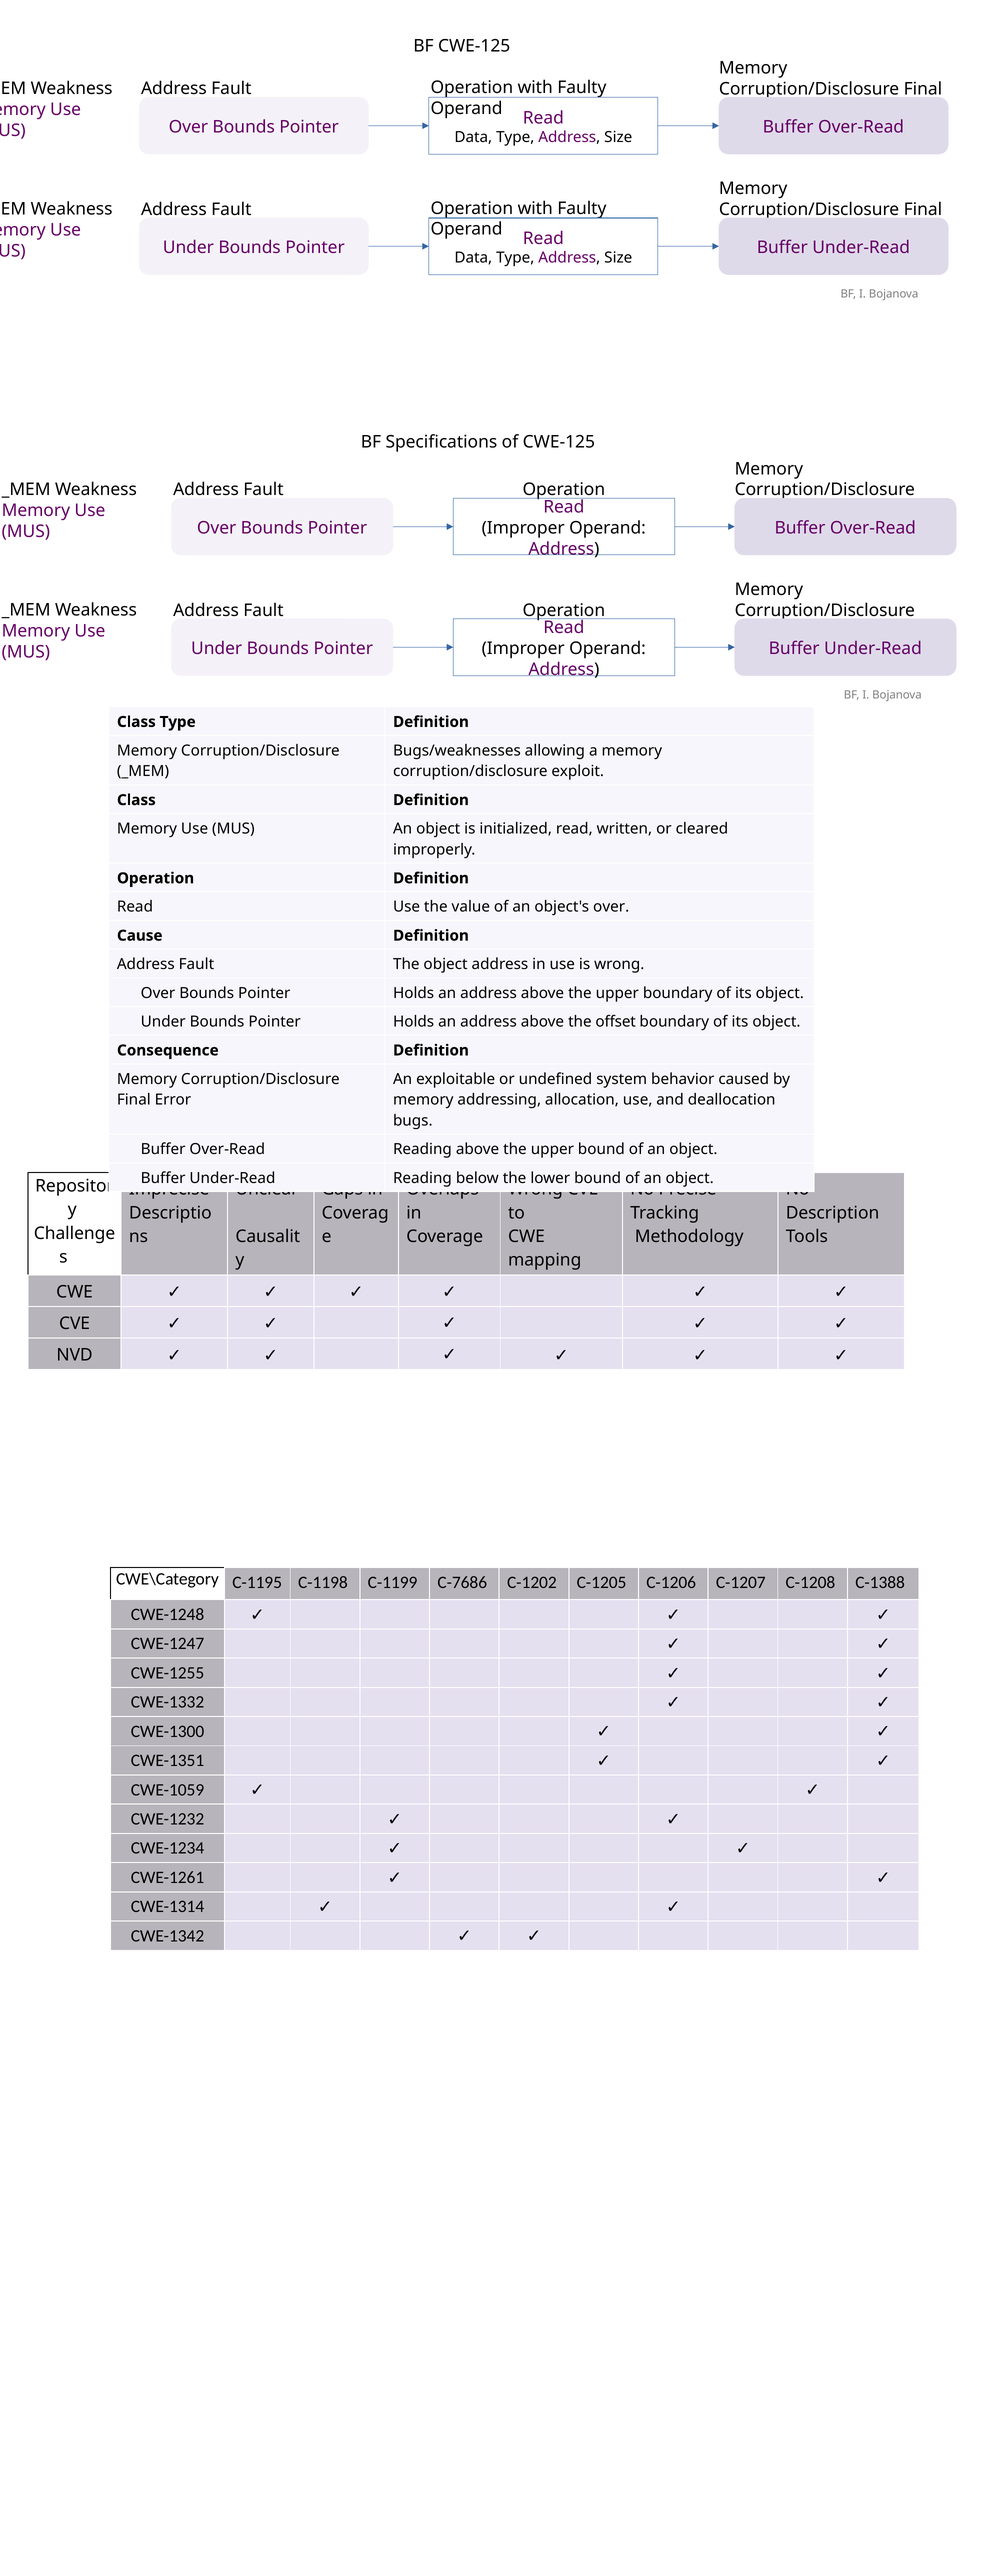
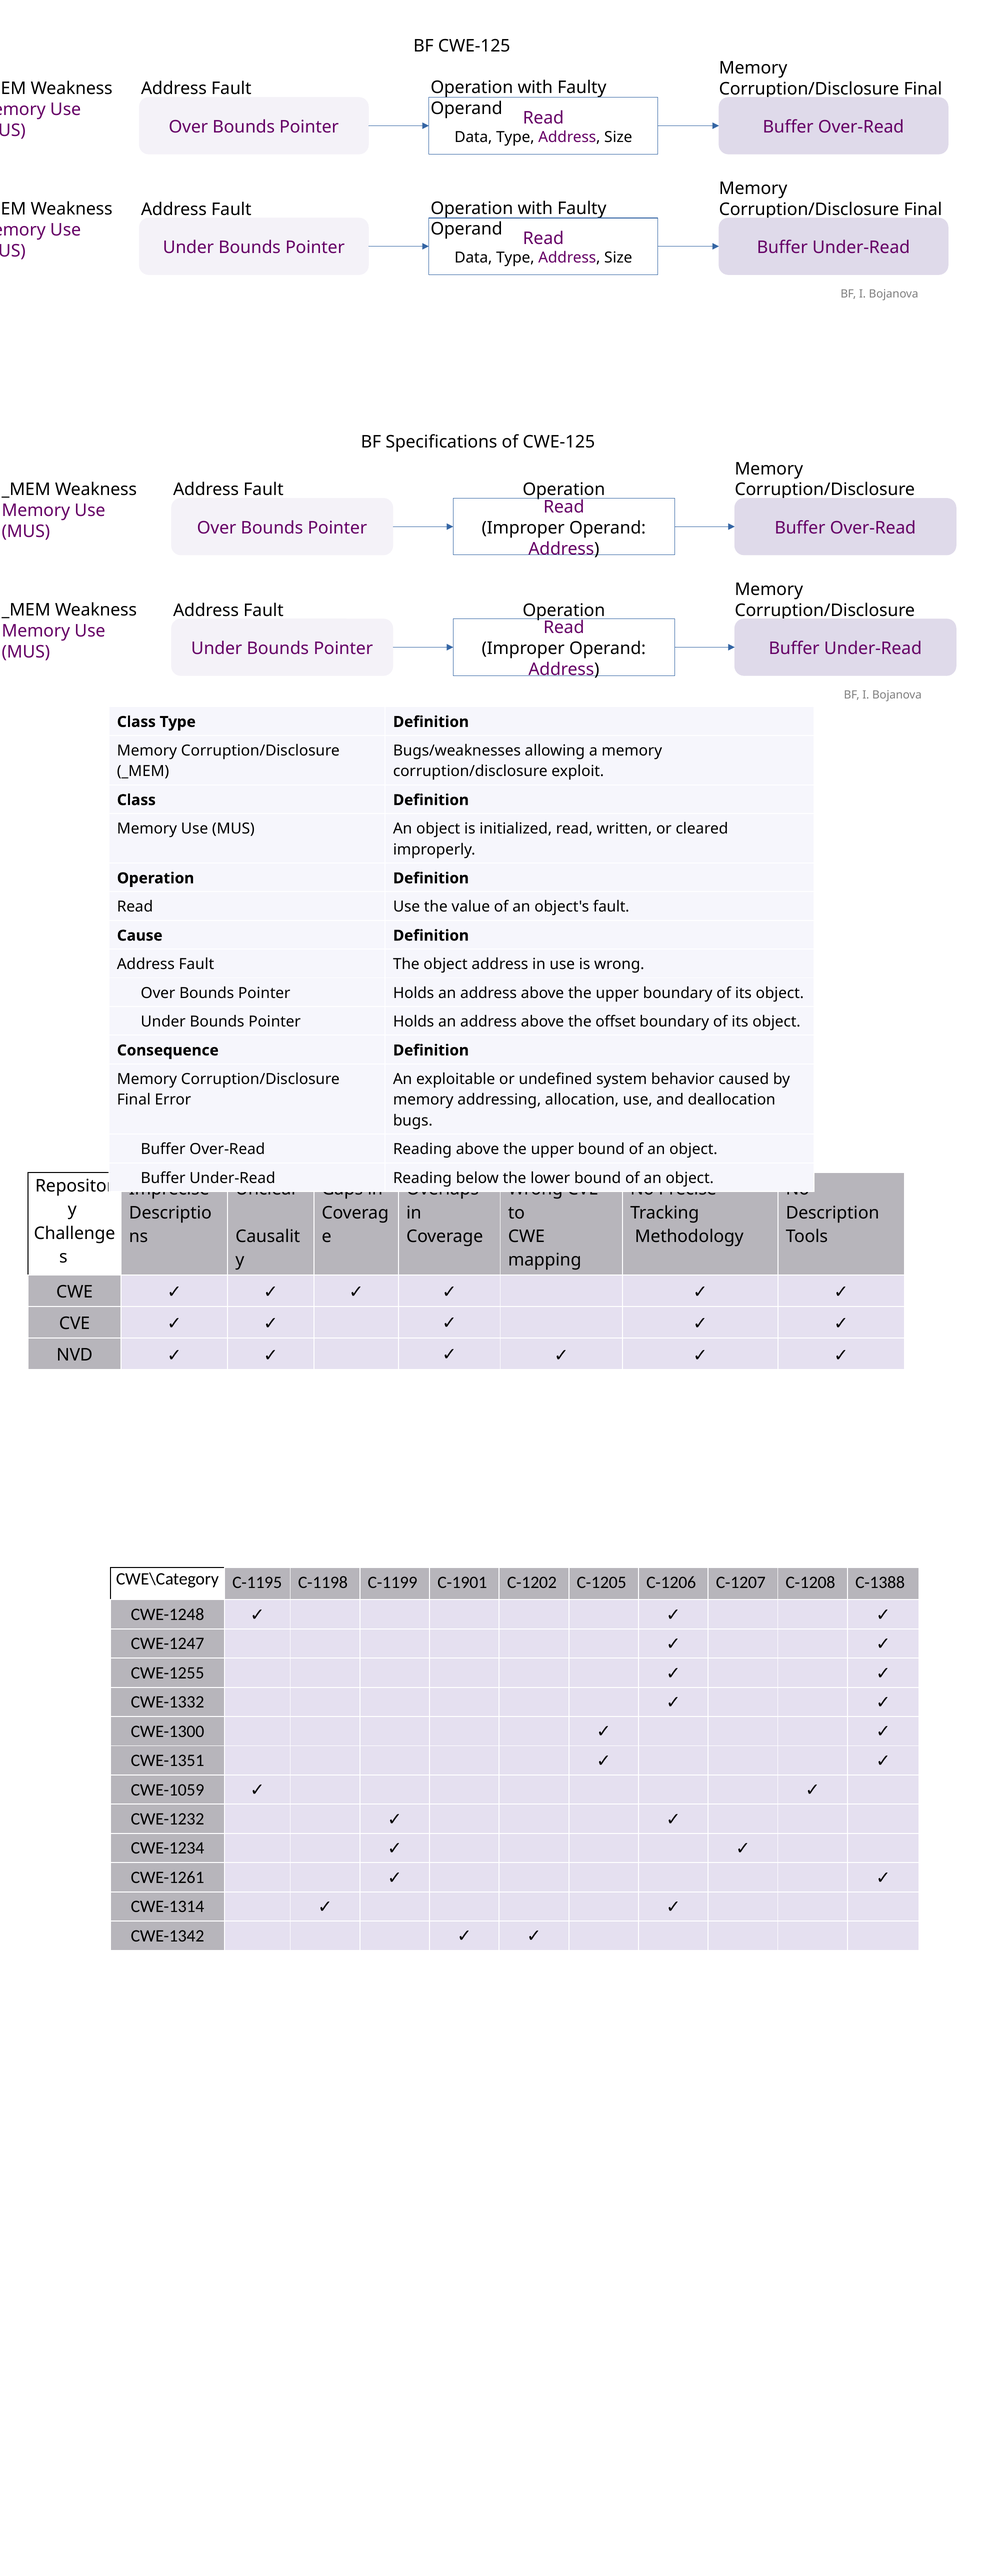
object's over: over -> fault (611, 907)
C-7686: C-7686 -> C-1901 (462, 1582)
